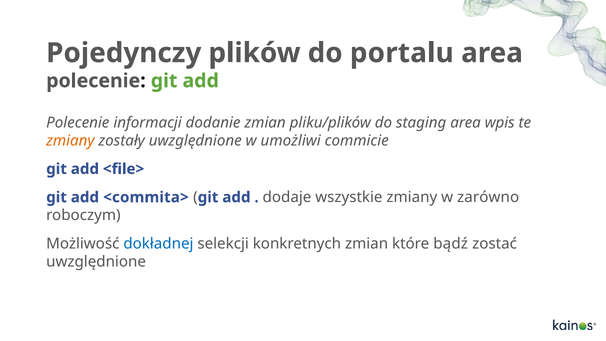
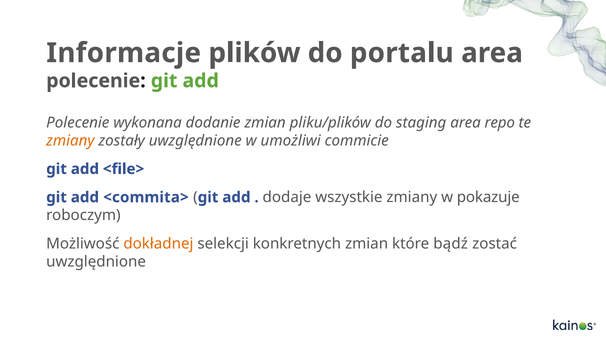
Pojedynczy: Pojedynczy -> Informacje (124, 53)
informacji: informacji -> wykonana (148, 122)
wpis: wpis -> repo (500, 122)
zarówno: zarówno -> pokazuje (488, 197)
dokładnej colour: blue -> orange (158, 244)
